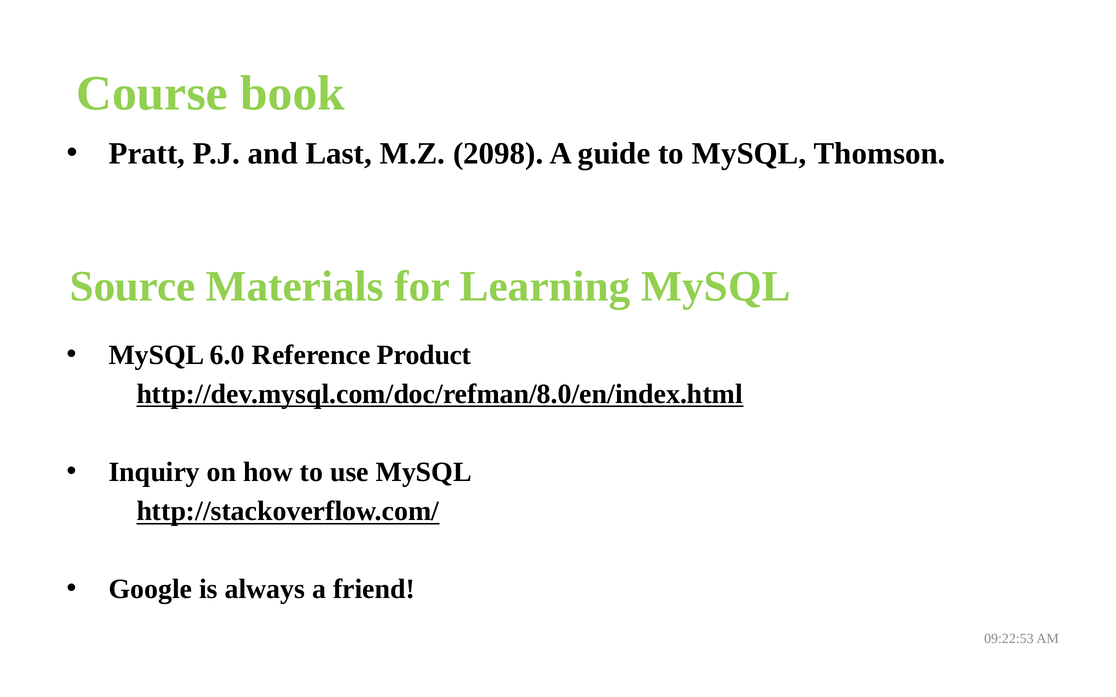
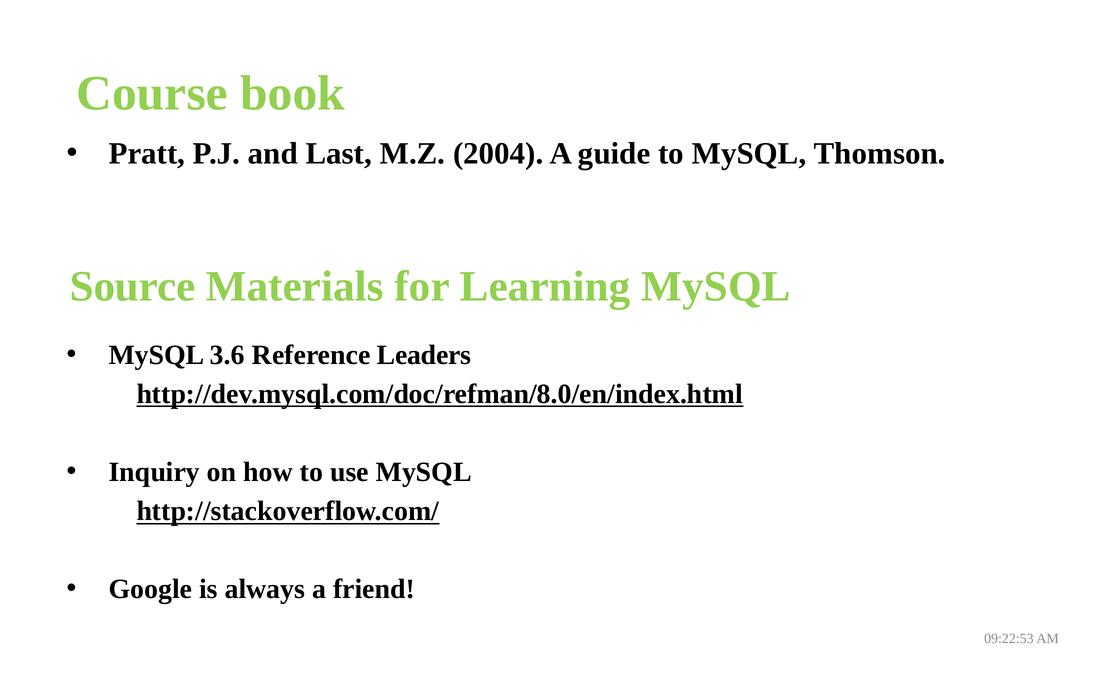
2098: 2098 -> 2004 (498, 154)
6.0: 6.0 -> 3.6 (227, 355)
Product: Product -> Leaders (424, 355)
